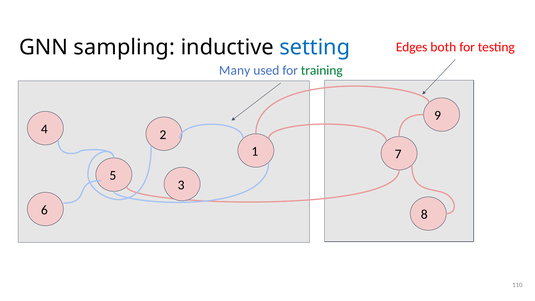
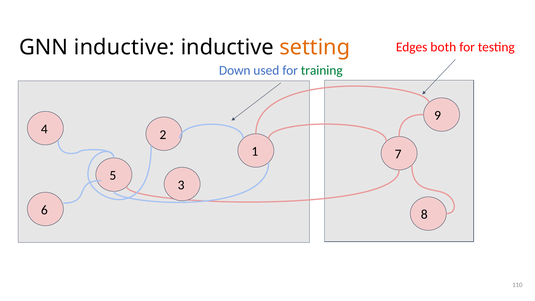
GNN sampling: sampling -> inductive (124, 47)
setting colour: blue -> orange (315, 47)
Many: Many -> Down (235, 70)
